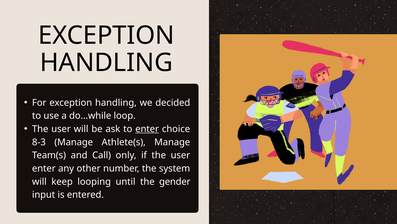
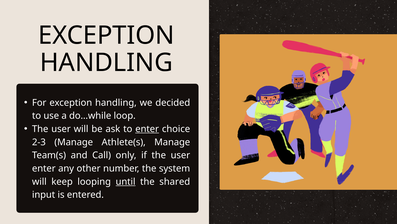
8-3: 8-3 -> 2-3 (39, 142)
until underline: none -> present (126, 181)
gender: gender -> shared (175, 181)
